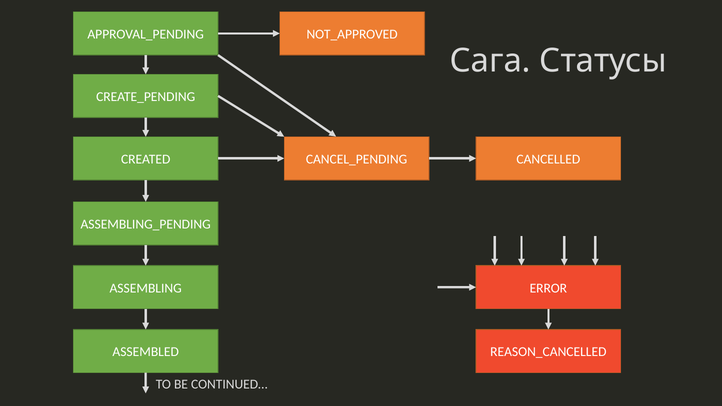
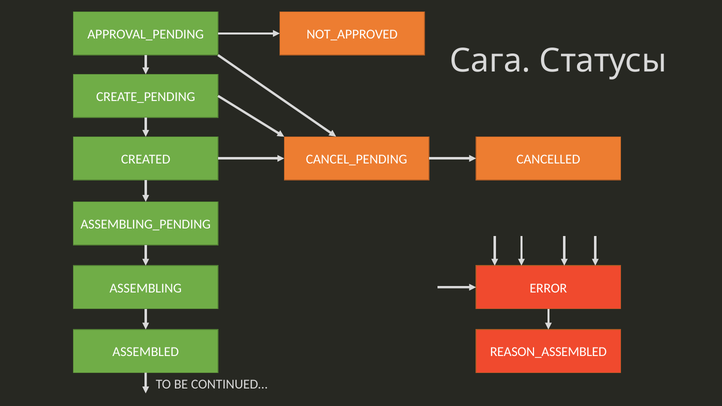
REASON_CANCELLED: REASON_CANCELLED -> REASON_ASSEMBLED (548, 352)
